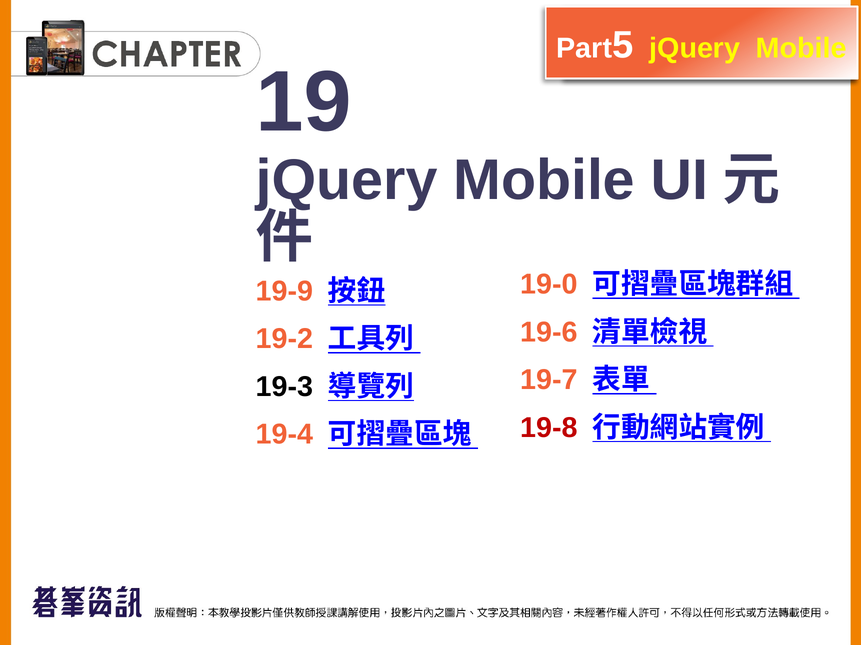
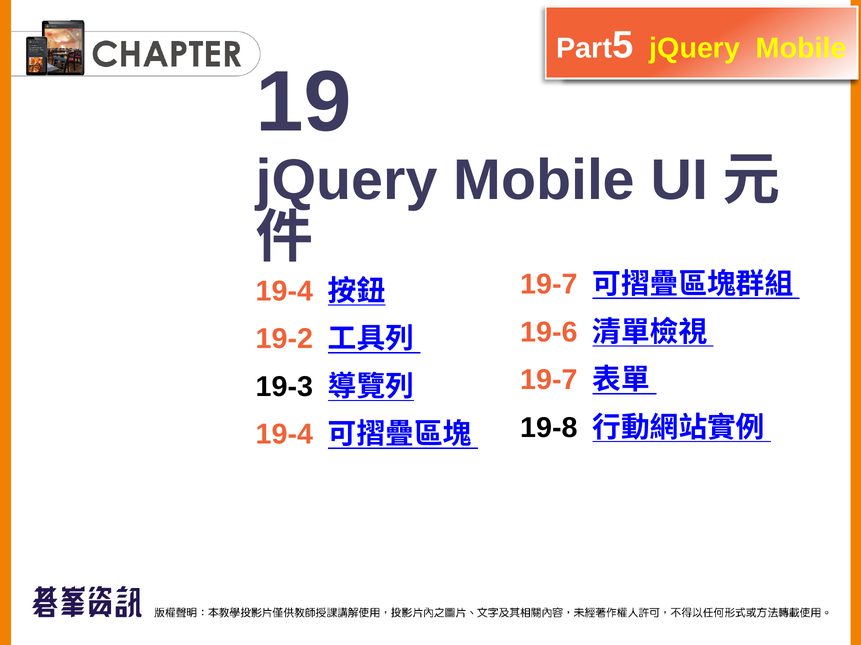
19-0: 19-0 -> 19-7 (549, 285)
19-9: 19-9 -> 19-4 (285, 292)
19-8 colour: red -> black (549, 428)
